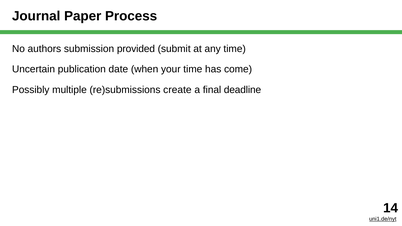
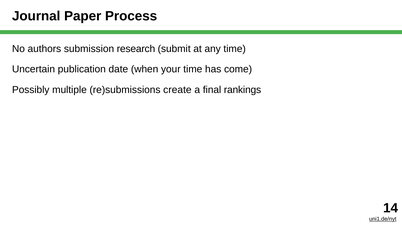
provided: provided -> research (136, 49)
deadline: deadline -> rankings (242, 90)
